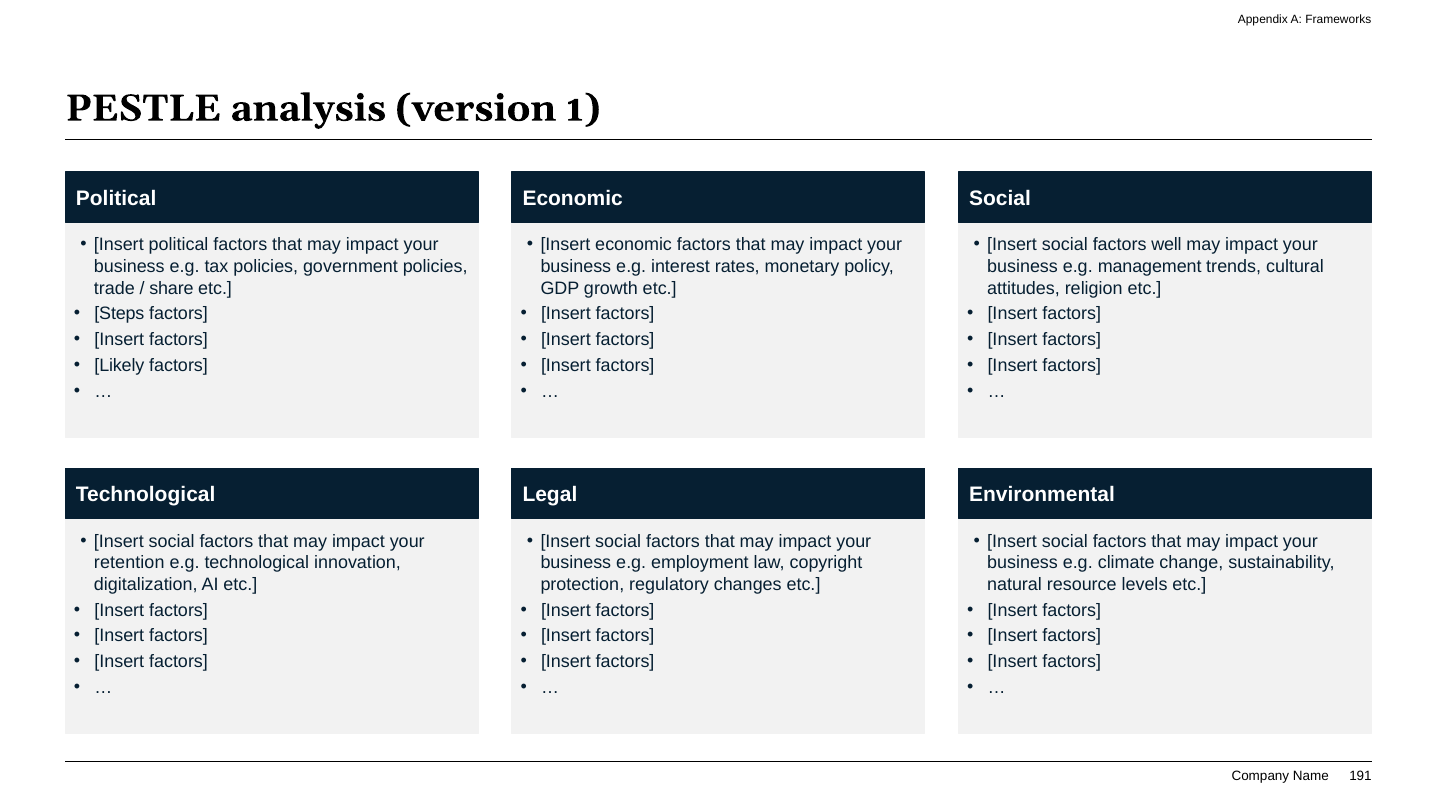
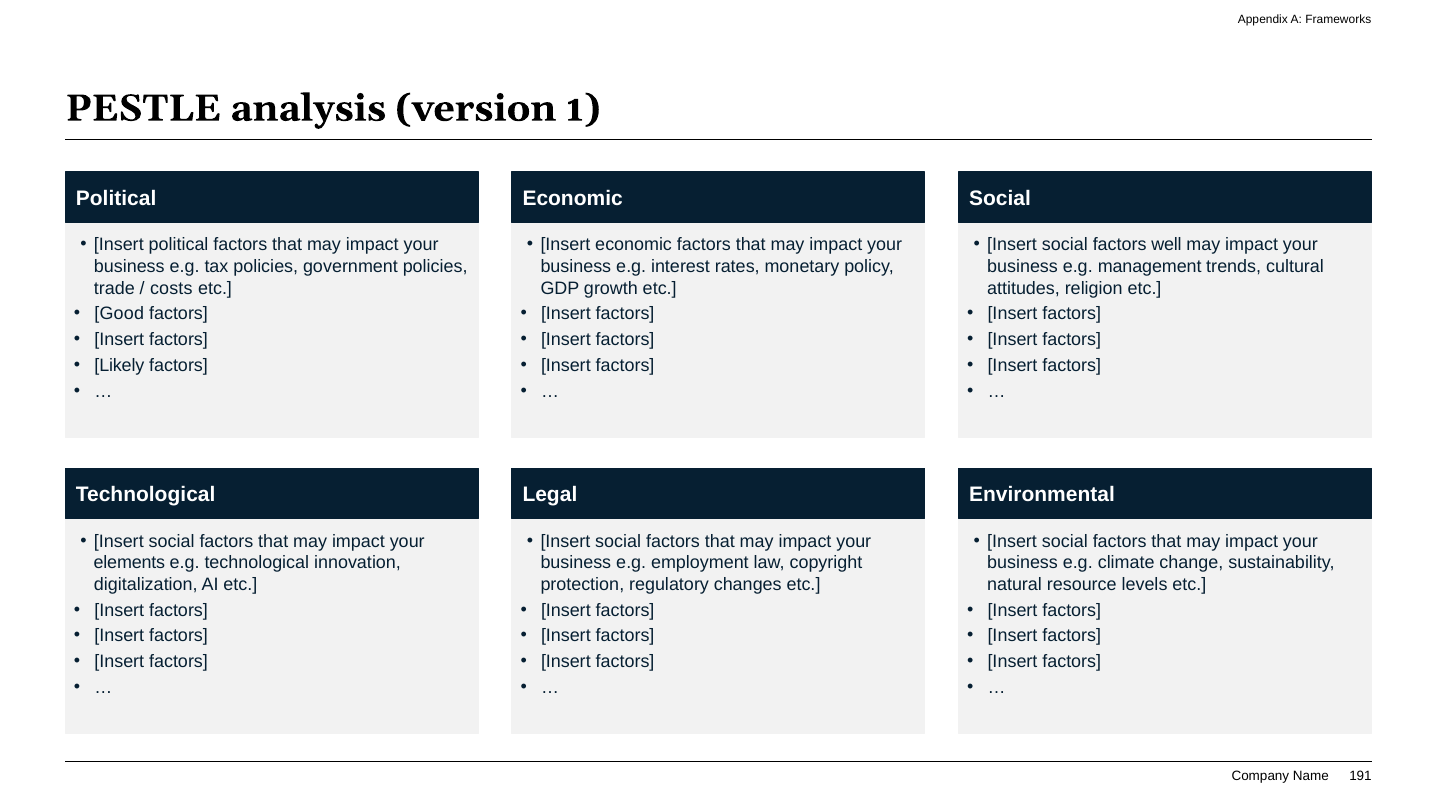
share: share -> costs (171, 288)
Steps: Steps -> Good (119, 314)
retention: retention -> elements (129, 562)
